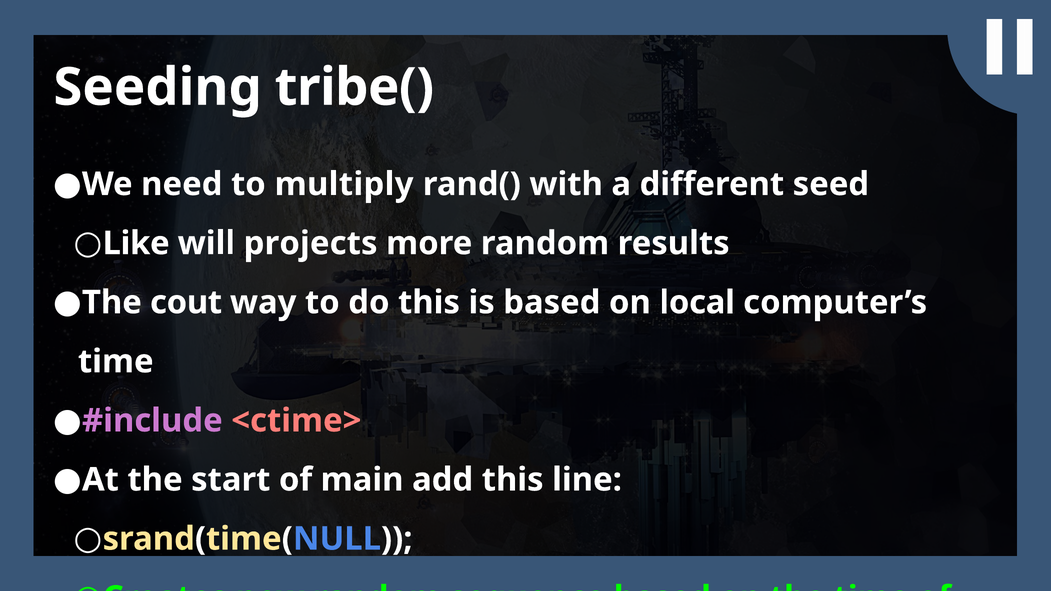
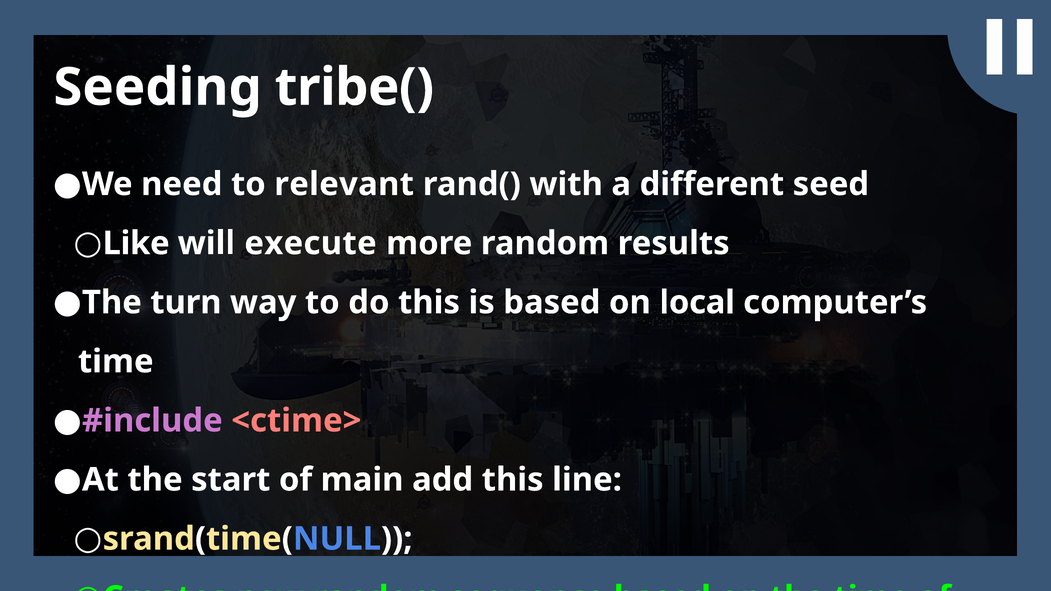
multiply: multiply -> relevant (344, 184)
projects: projects -> execute (311, 243)
cout: cout -> turn (186, 303)
